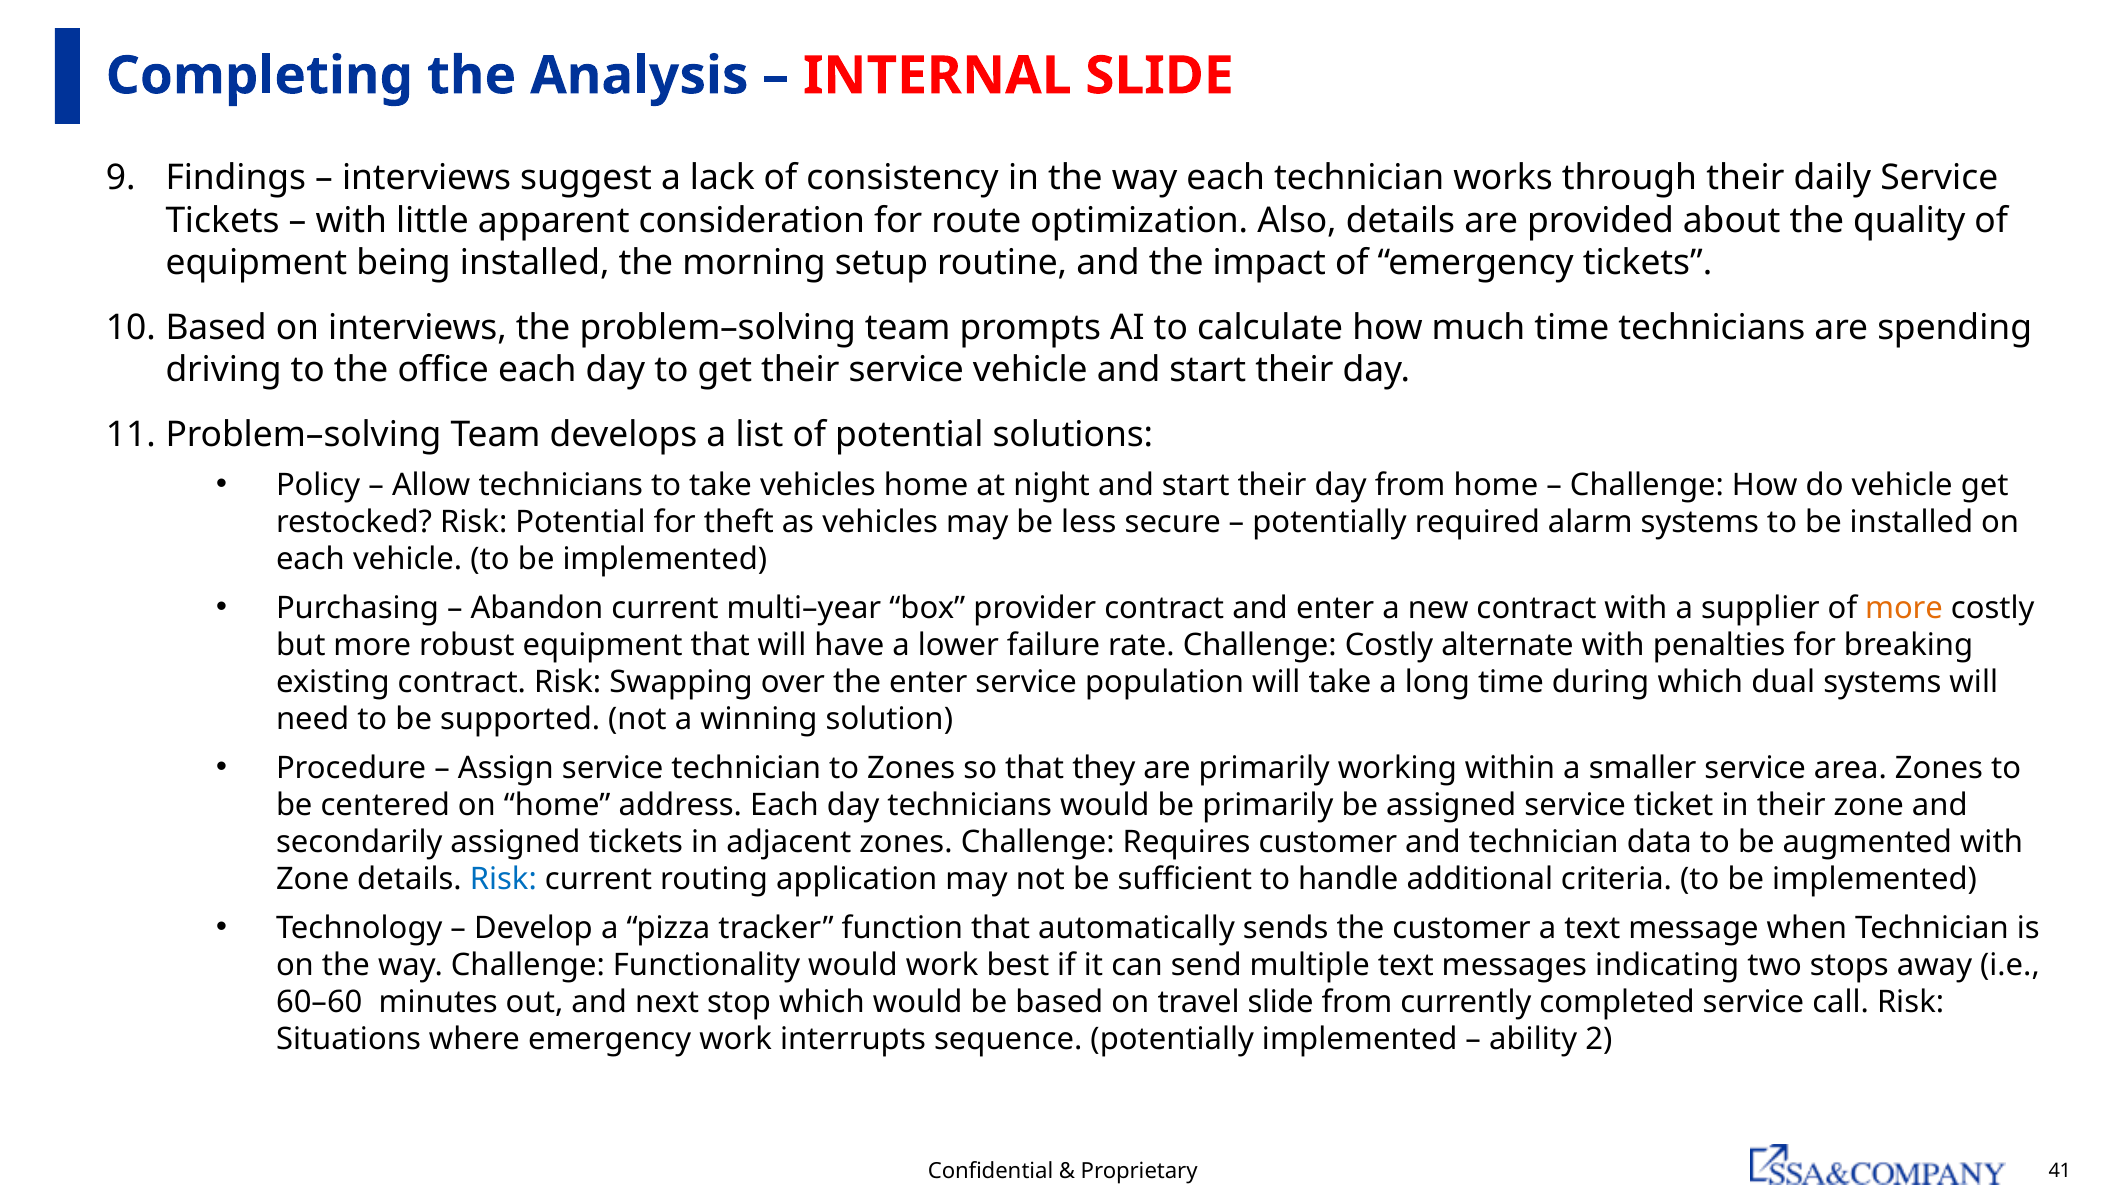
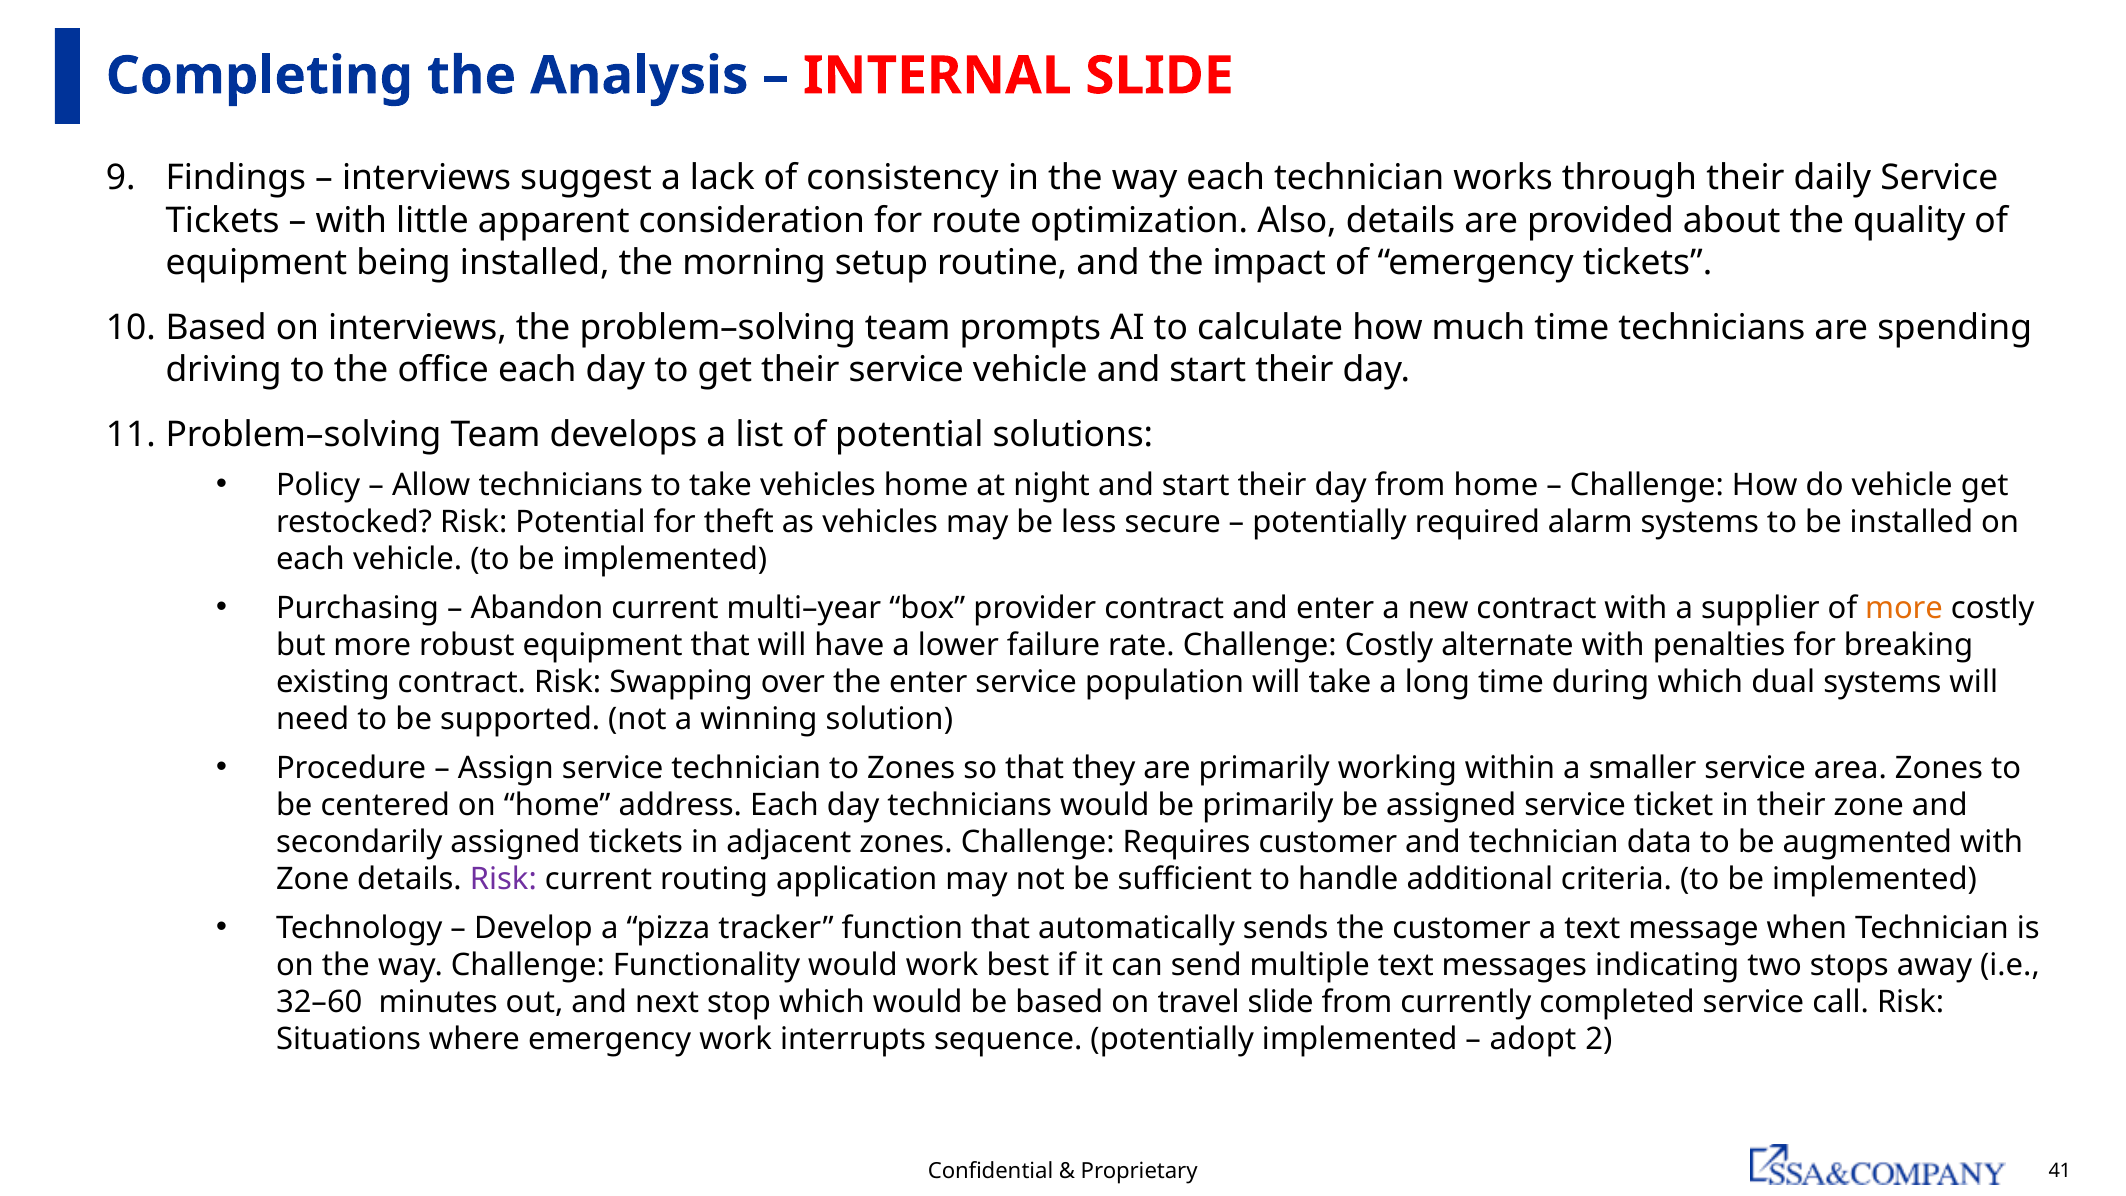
Risk colour: blue -> purple (503, 880)
60–60: 60–60 -> 32–60 (319, 1002)
ability: ability -> adopt (1533, 1040)
